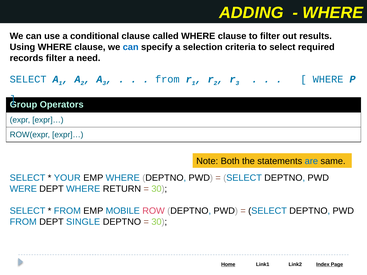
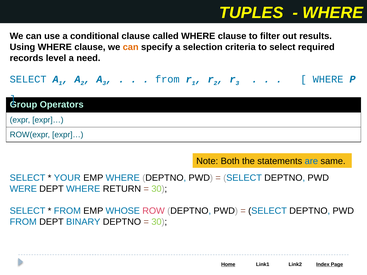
ADDING: ADDING -> TUPLES (251, 13)
can colour: blue -> orange (131, 47)
records filter: filter -> level (56, 58)
MOBILE: MOBILE -> WHOSE (123, 211)
SINGLE: SINGLE -> BINARY (83, 222)
